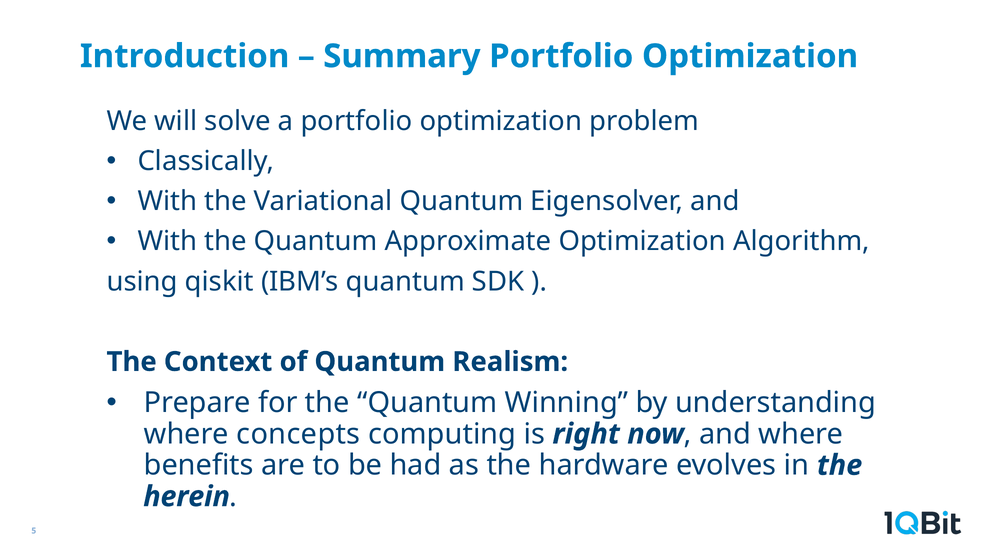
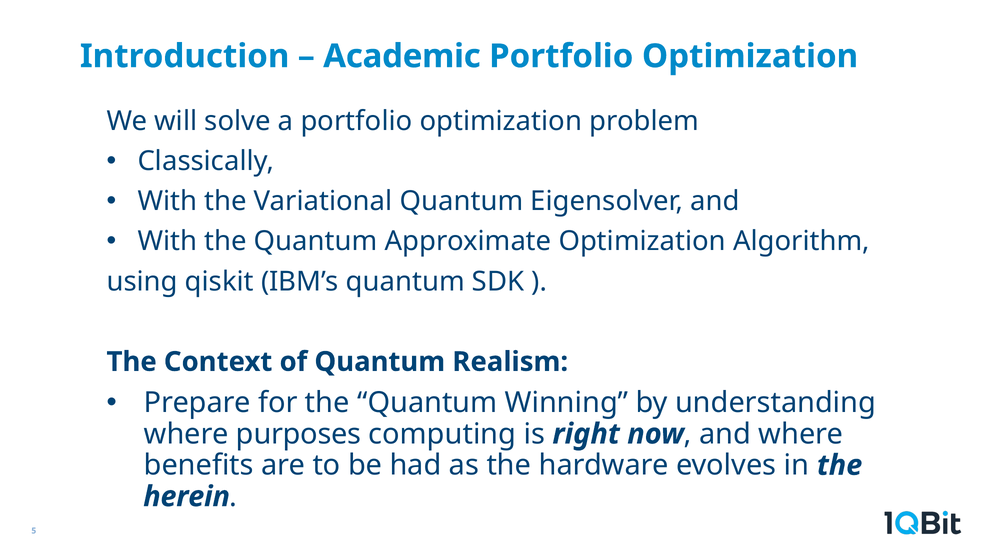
Summary: Summary -> Academic (402, 56)
concepts: concepts -> purposes (299, 434)
